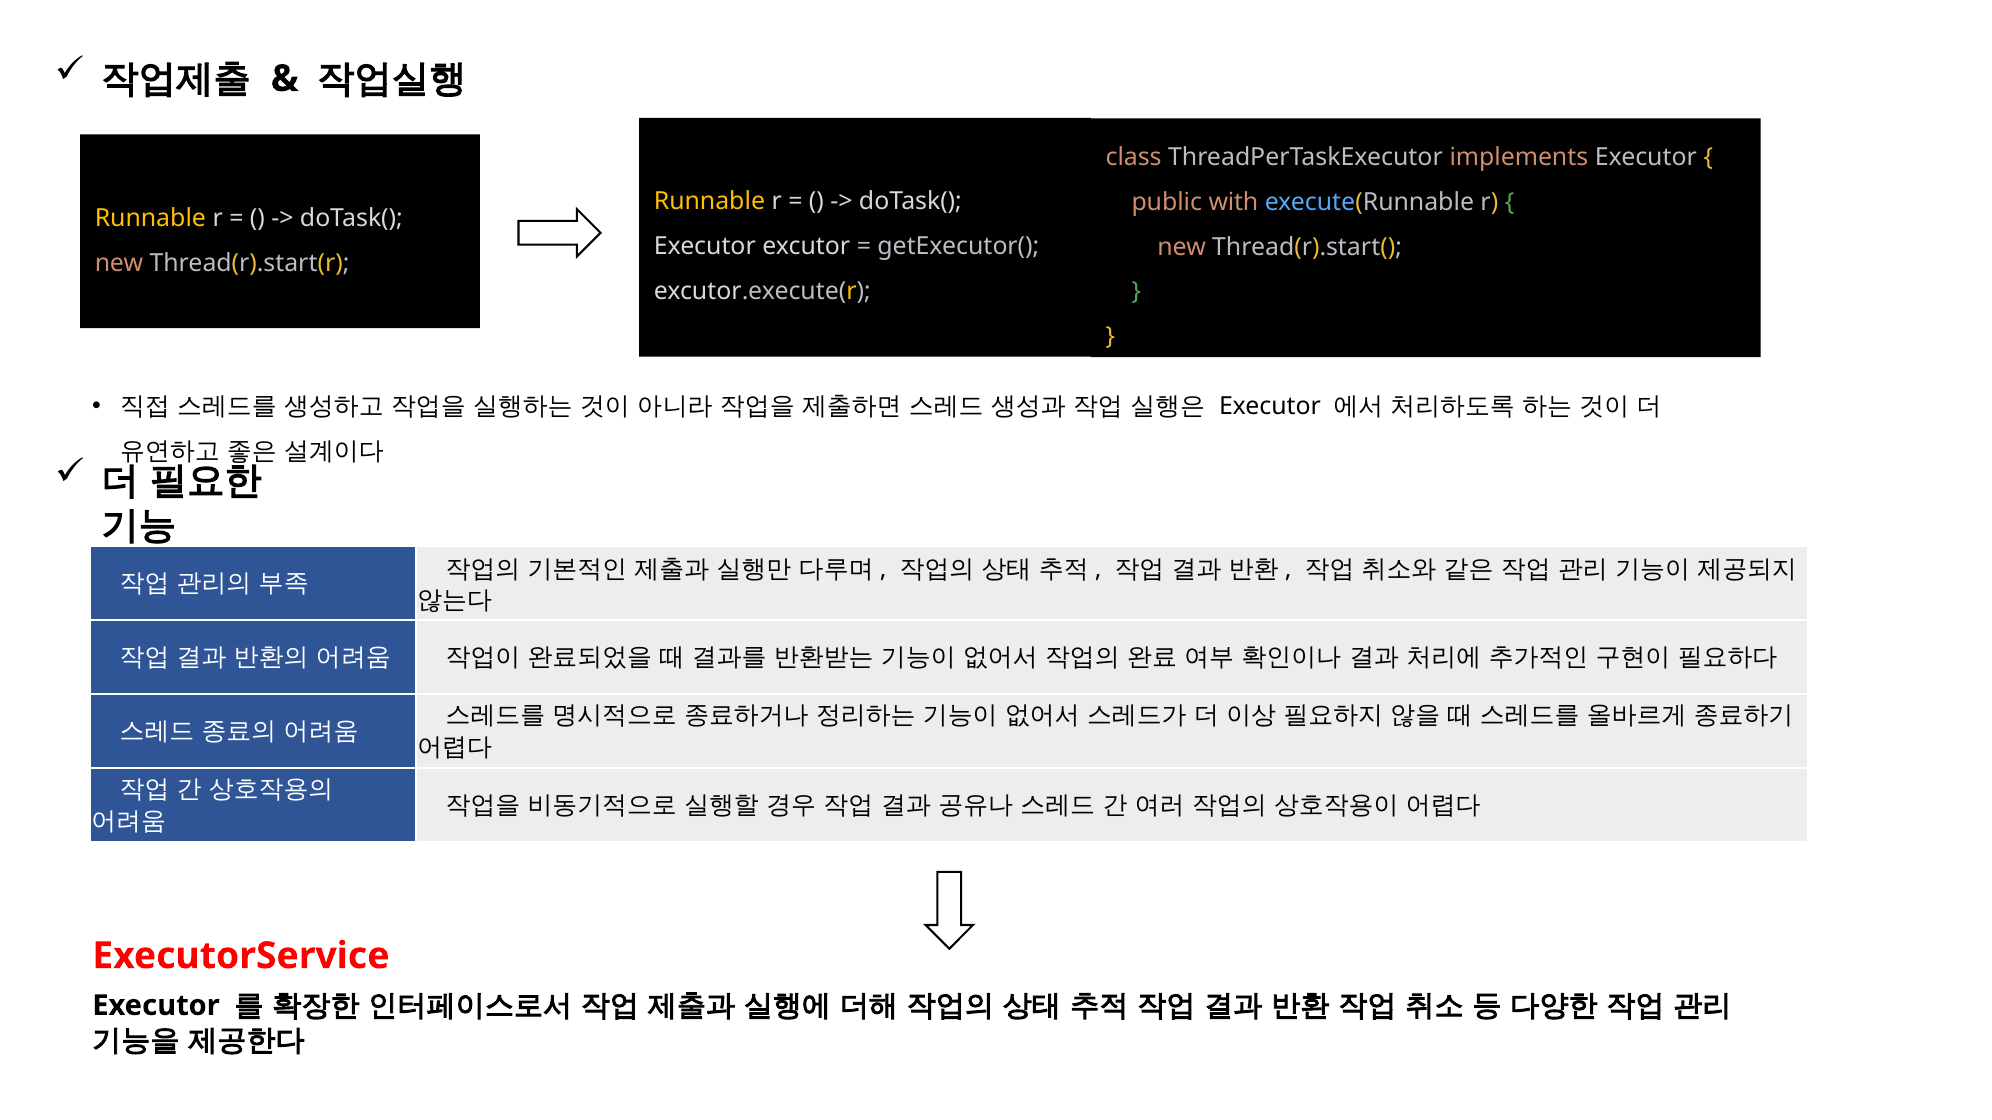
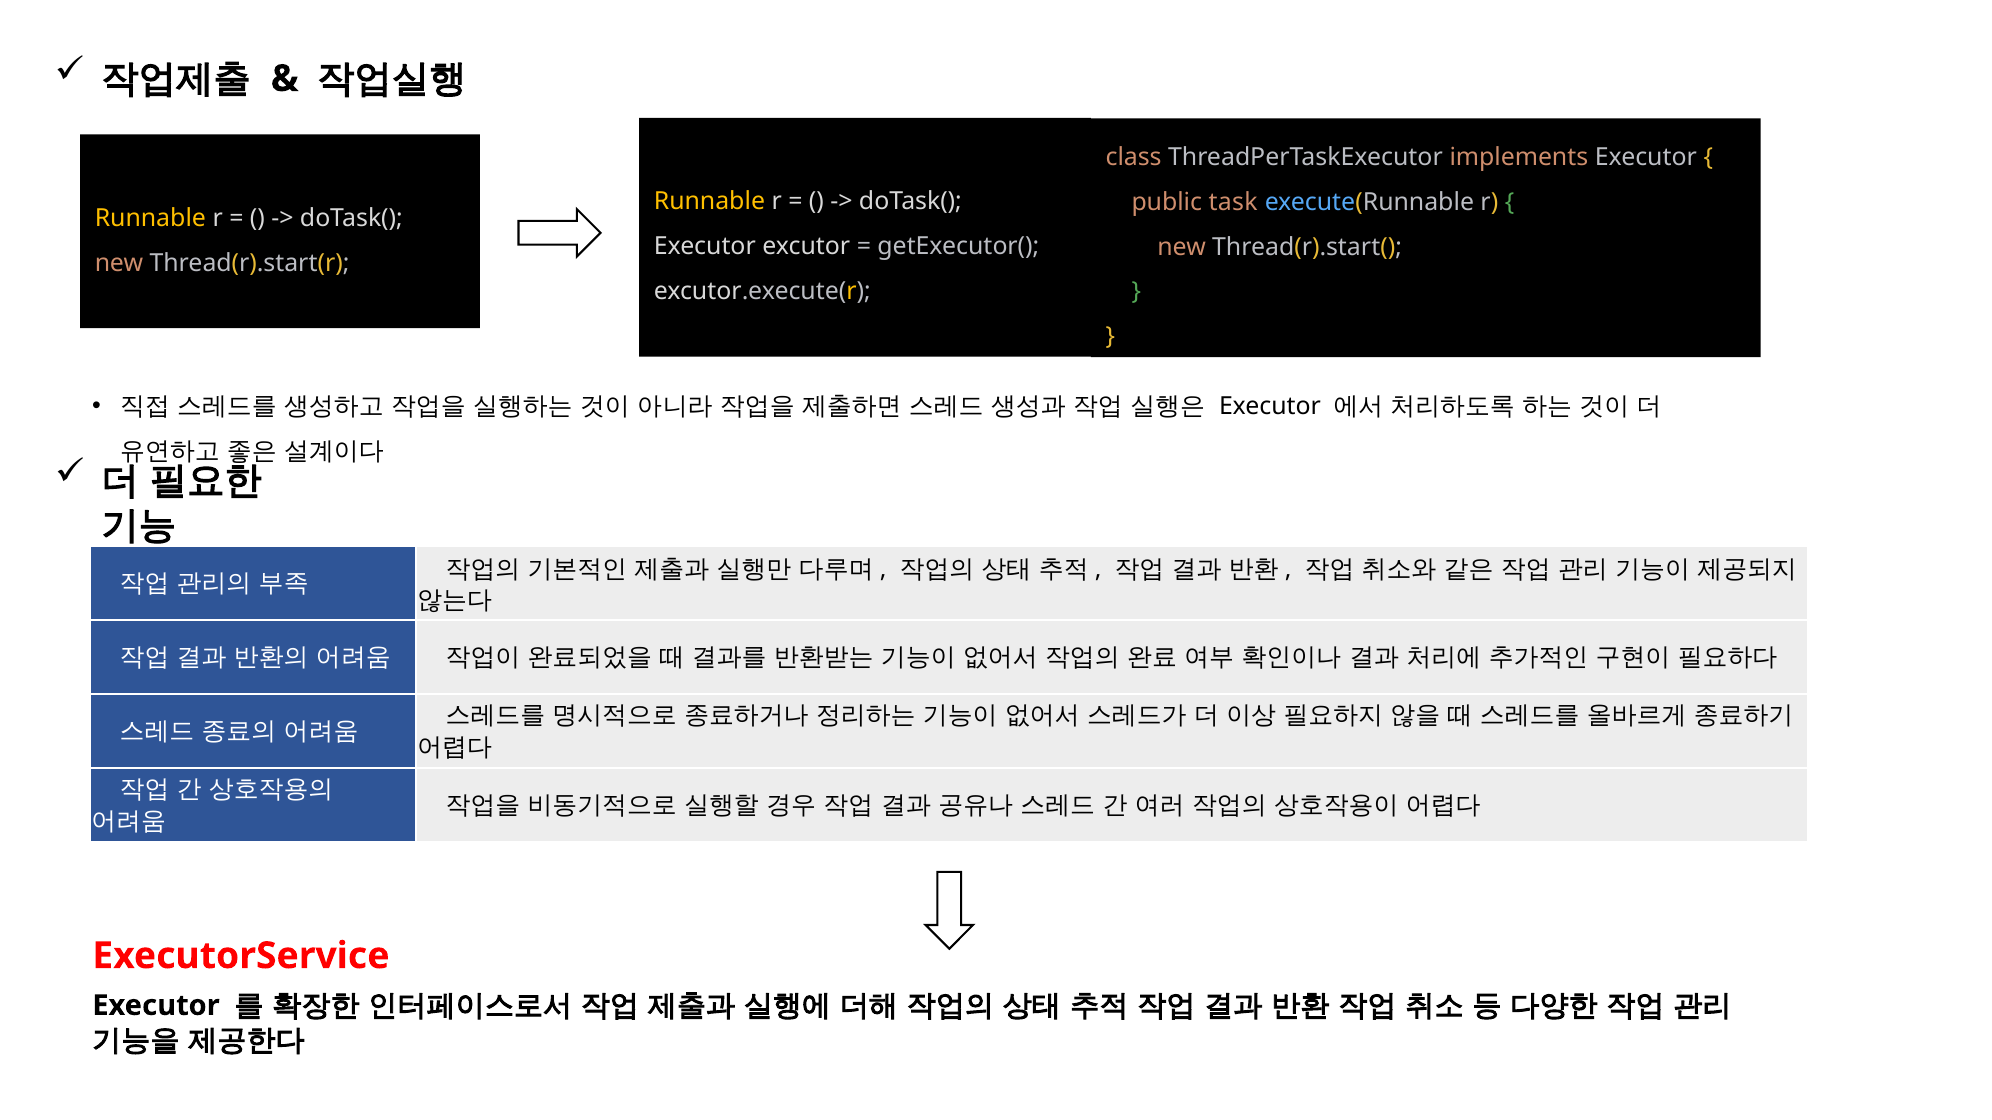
with: with -> task (1233, 202)
